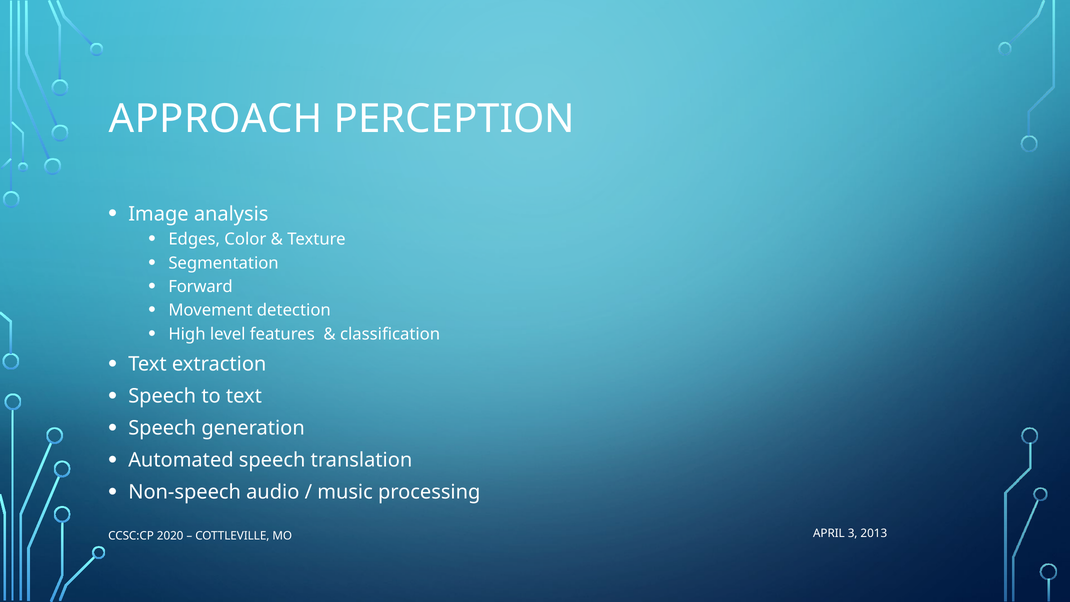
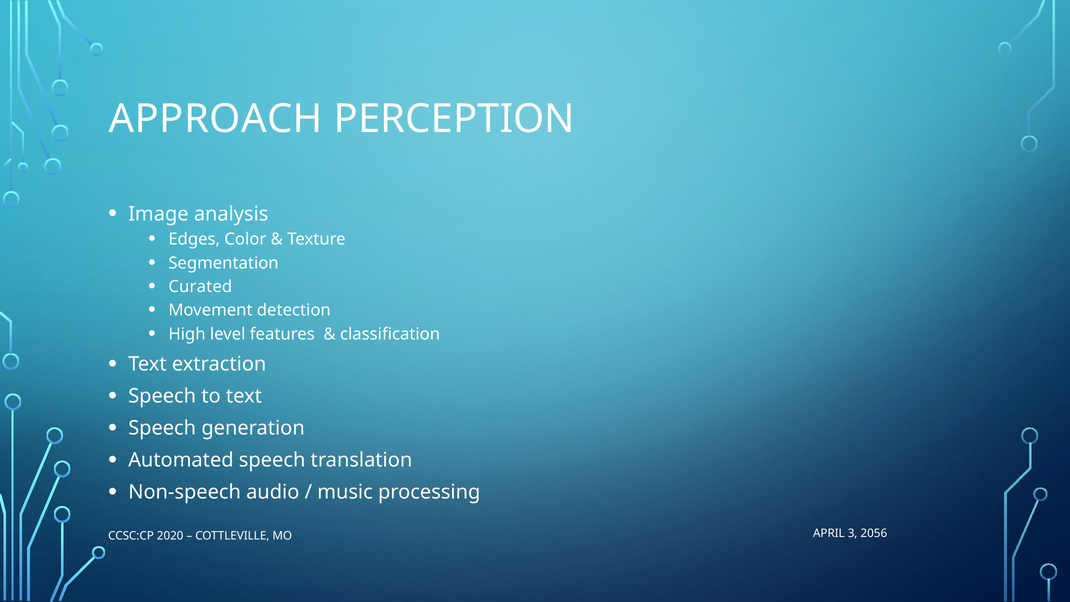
Forward: Forward -> Curated (200, 287)
2013: 2013 -> 2056 (874, 533)
